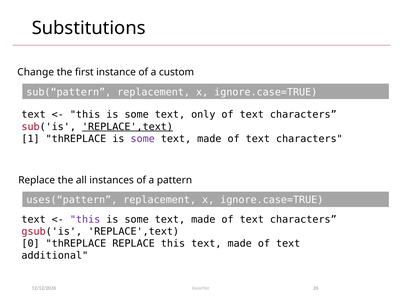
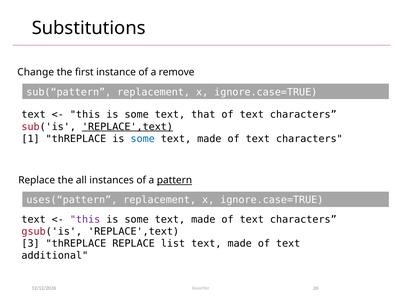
custom: custom -> remove (177, 72)
only: only -> that (203, 115)
some colour: purple -> blue (143, 139)
pattern underline: none -> present (174, 180)
0: 0 -> 3 (31, 244)
REPLACE this: this -> list (173, 244)
